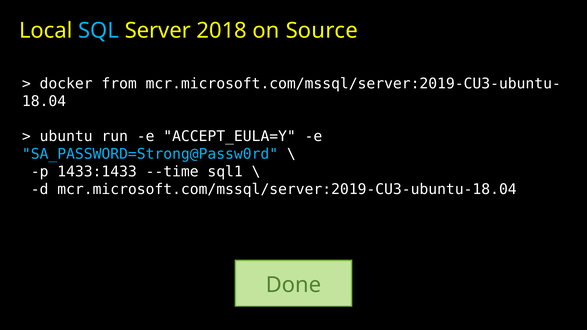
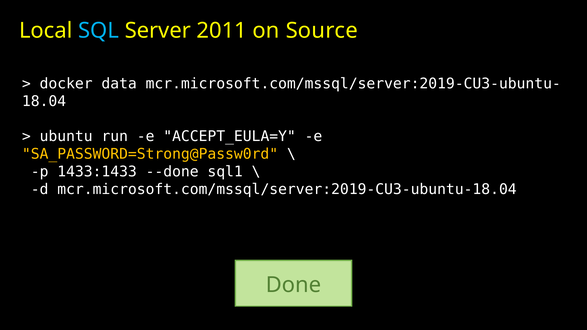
2018: 2018 -> 2011 (222, 31)
from: from -> data (119, 84)
SA_PASSWORD=Strong@Passw0rd colour: light blue -> yellow (150, 154)
--time: --time -> --done (172, 172)
